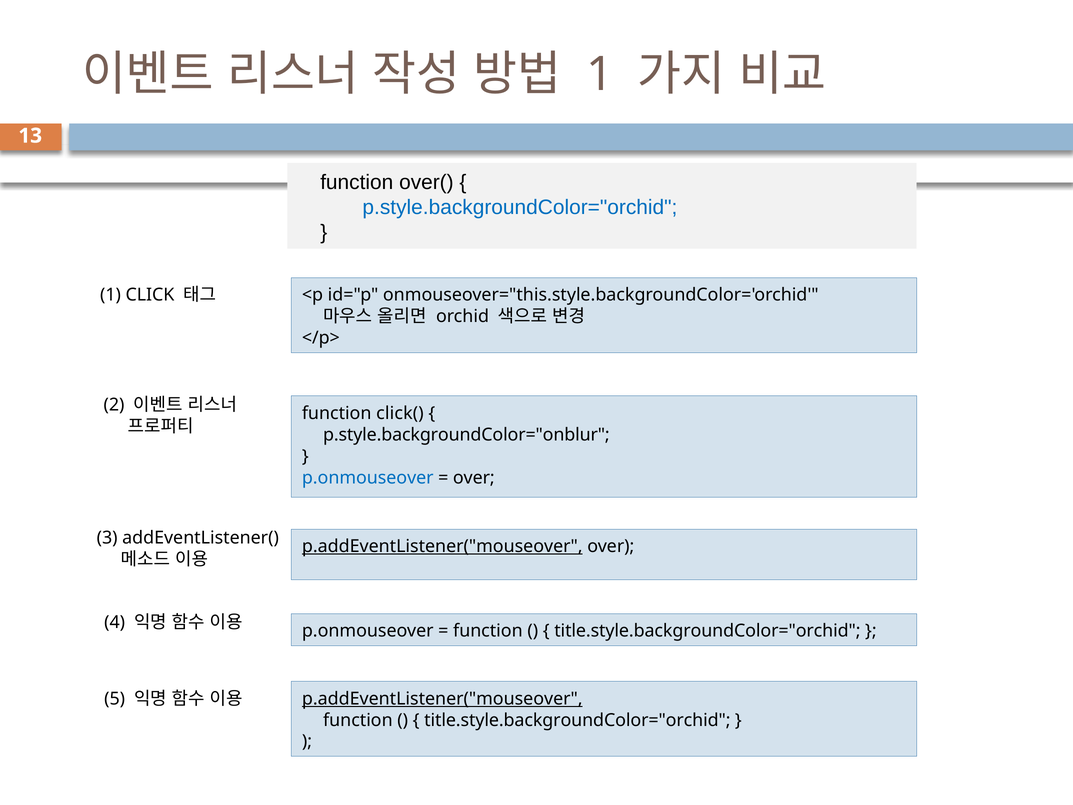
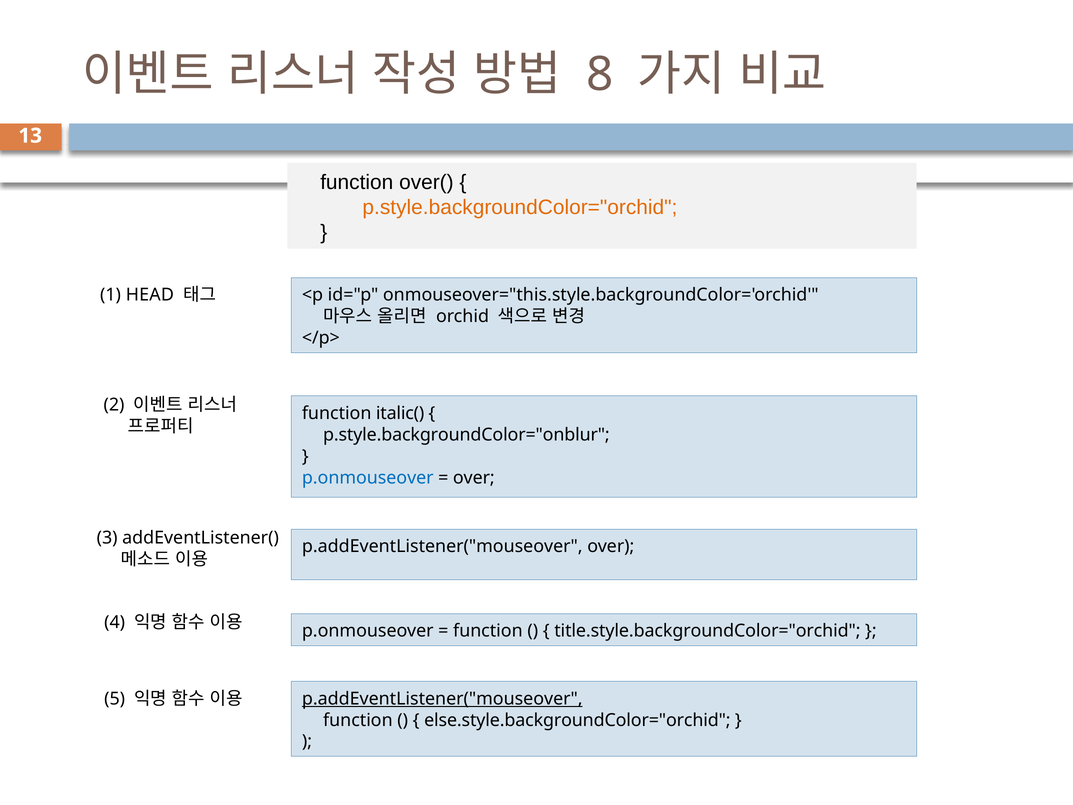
1: 1 -> 8 (600, 74)
p.style.backgroundColor="orchid colour: blue -> orange (520, 207)
CLICK: CLICK -> HEAD (150, 295)
click(: click( -> italic( (400, 413)
p.addEventListener("mouseover underline: present -> none (442, 546)
title.style.backgroundColor="orchid: title.style.backgroundColor="orchid -> else.style.backgroundColor="orchid (577, 720)
